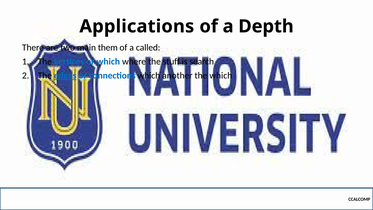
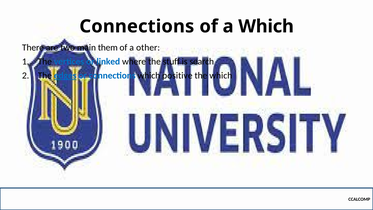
Applications: Applications -> Connections (137, 26)
a Depth: Depth -> Which (266, 26)
are underline: none -> present (52, 48)
called: called -> other (148, 48)
or which: which -> linked (108, 62)
another: another -> positive (177, 76)
